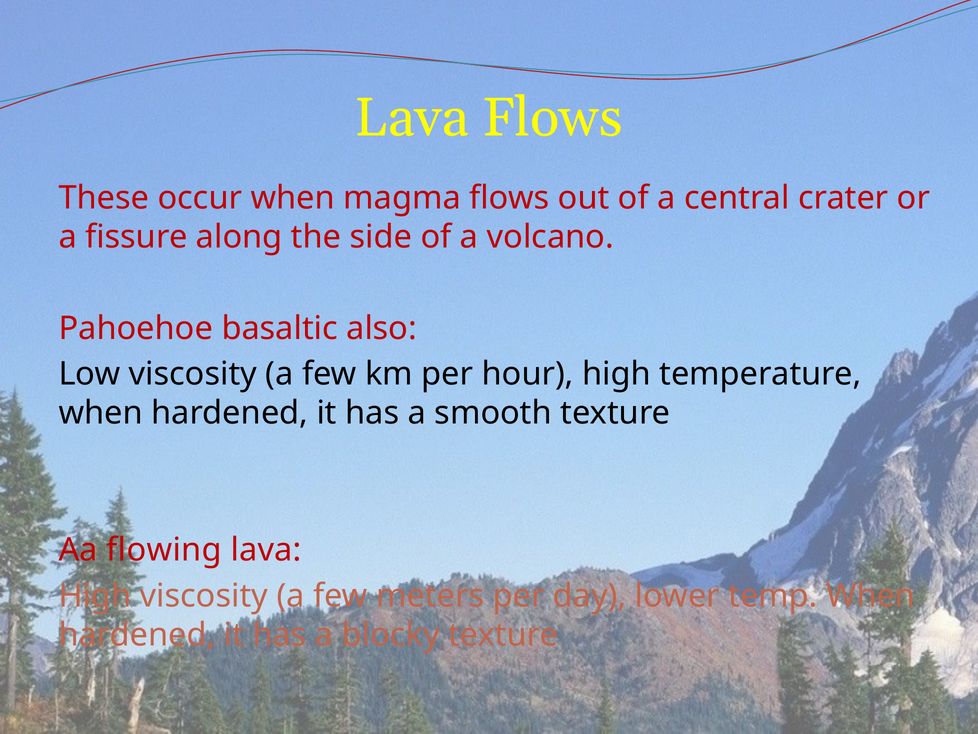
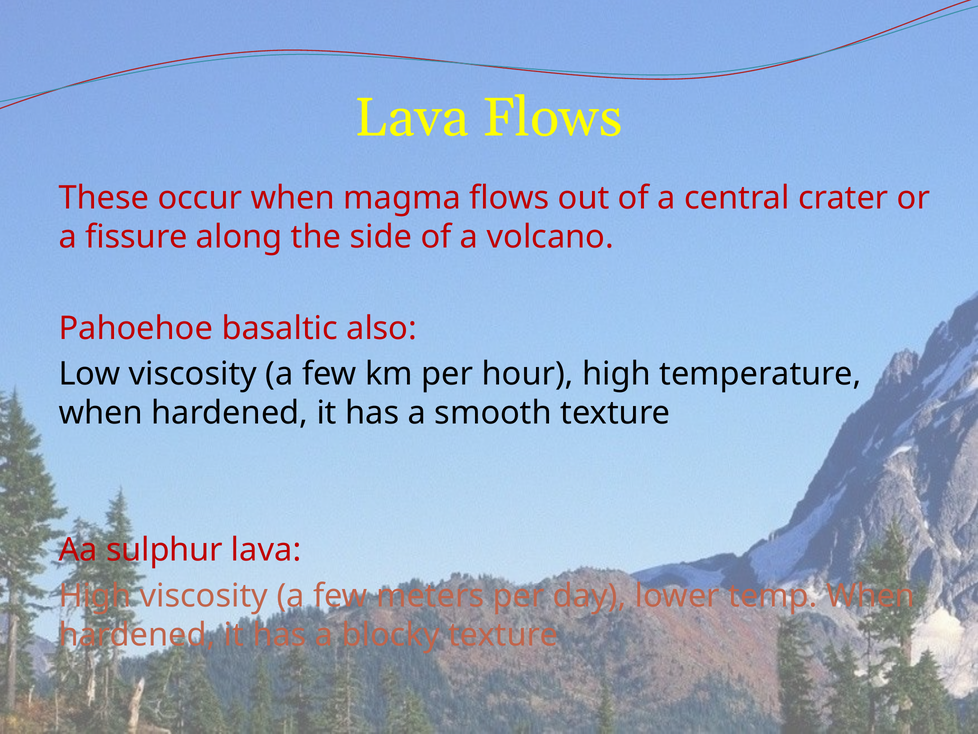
flowing: flowing -> sulphur (164, 550)
